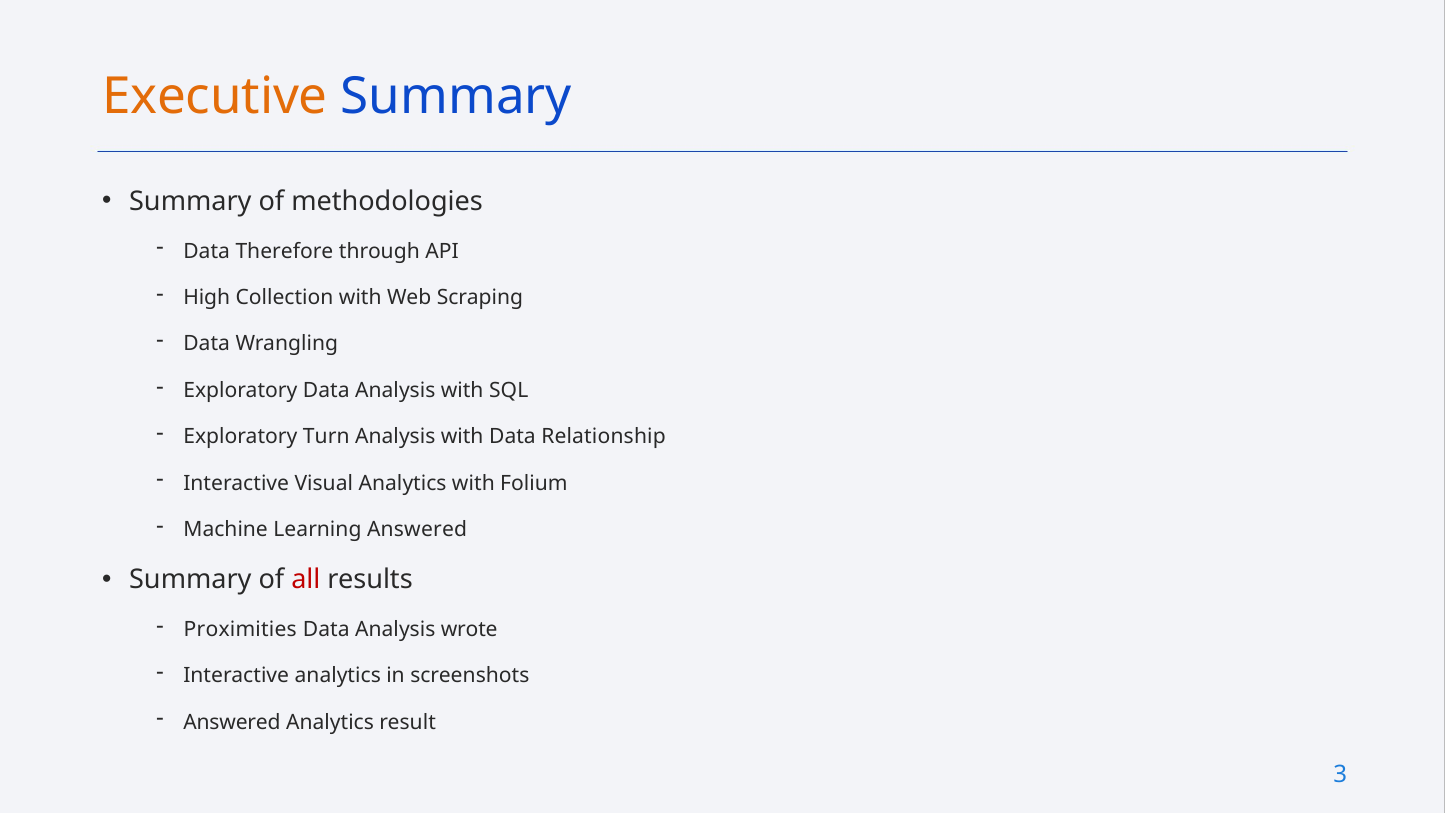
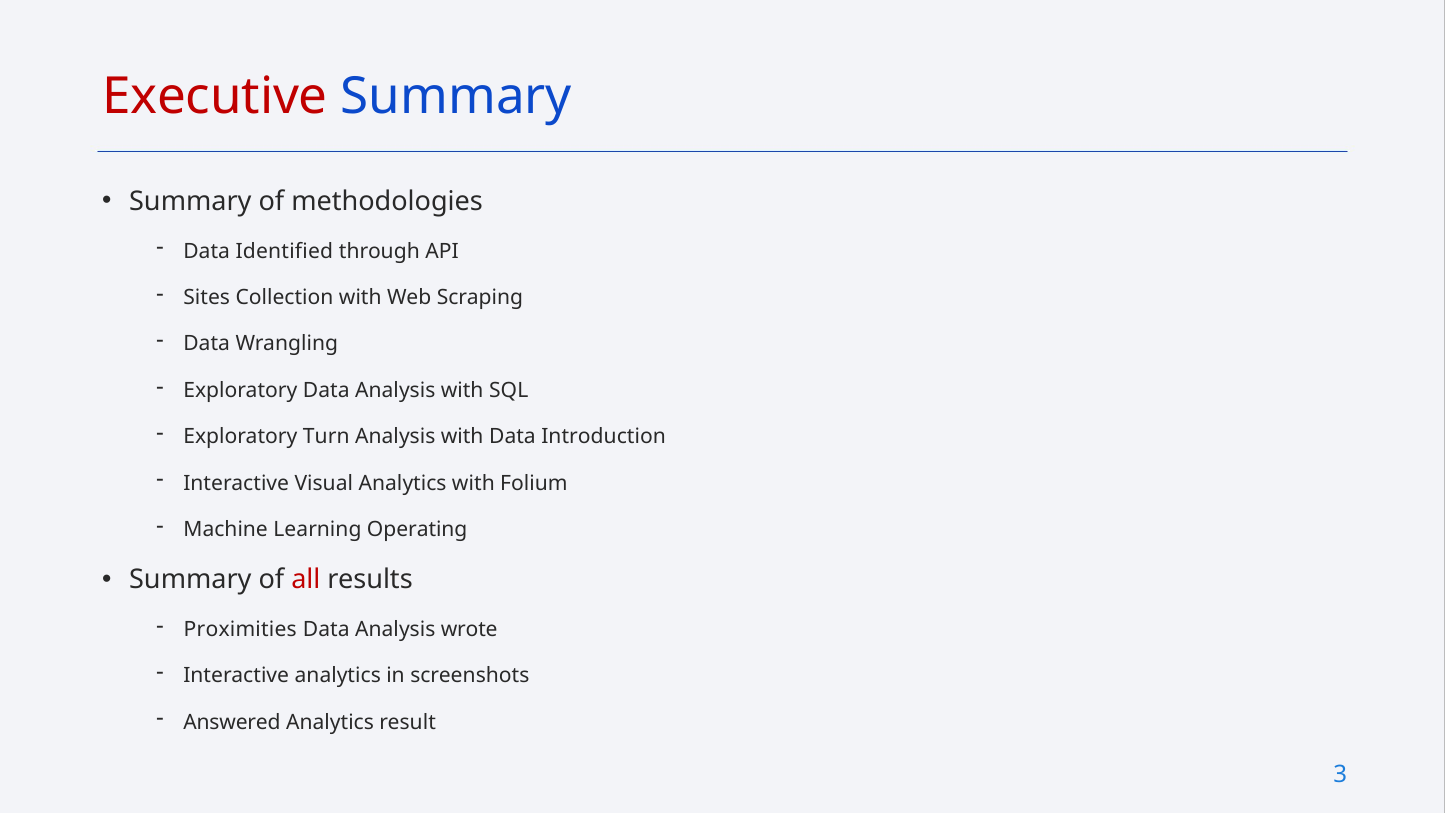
Executive colour: orange -> red (215, 97)
Therefore: Therefore -> Identified (284, 251)
High: High -> Sites (207, 298)
Relationship: Relationship -> Introduction (604, 437)
Learning Answered: Answered -> Operating (417, 529)
